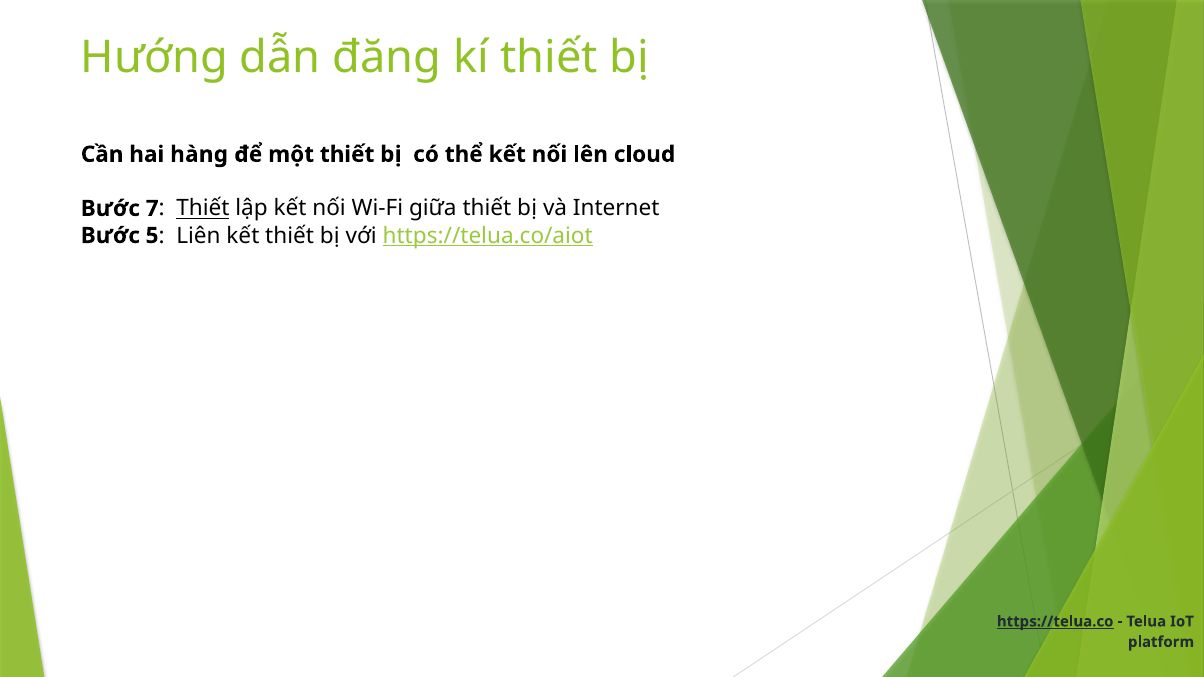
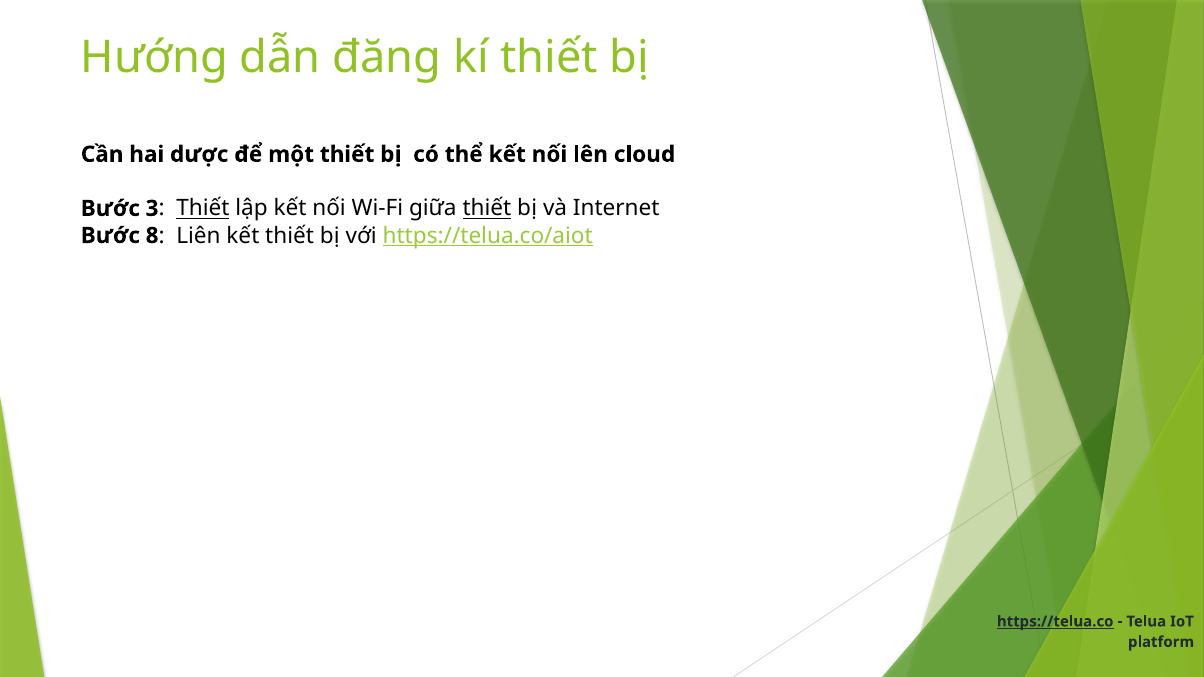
hàng: hàng -> dược (199, 154)
7: 7 -> 3 (152, 209)
thiết underline: none -> present (487, 209)
5: 5 -> 8 (152, 236)
